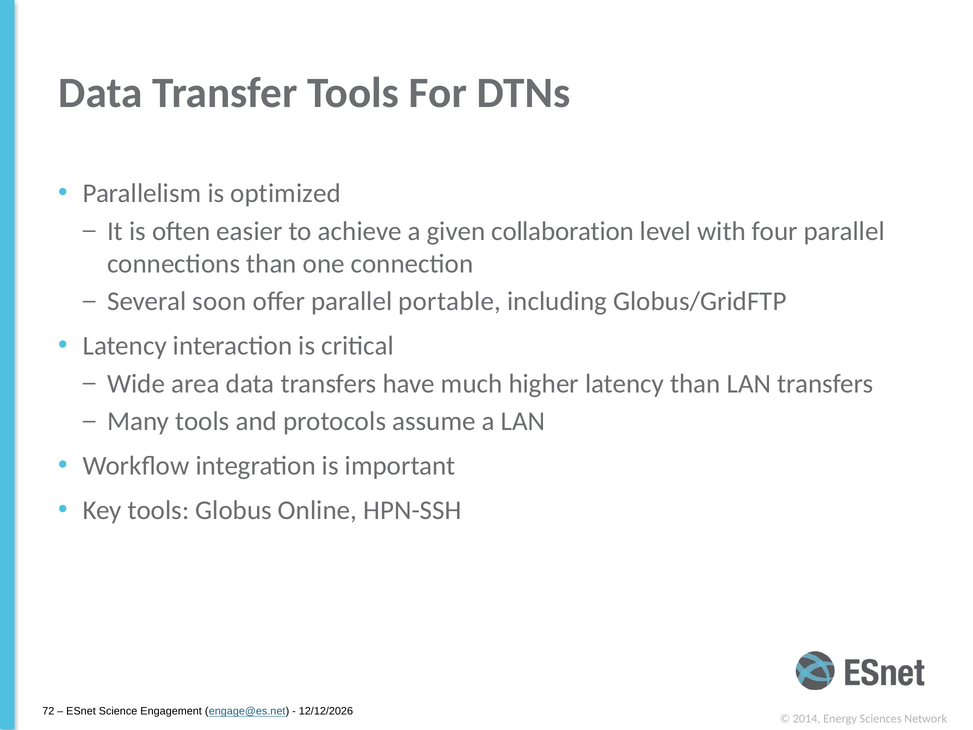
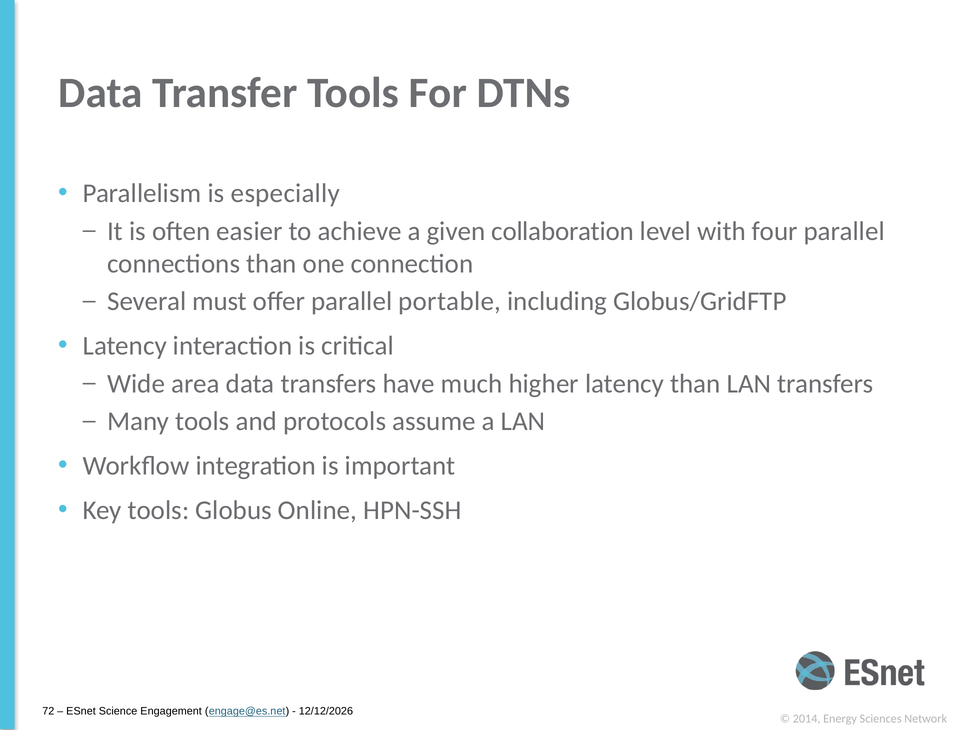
optimized: optimized -> especially (285, 193)
soon: soon -> must (220, 301)
